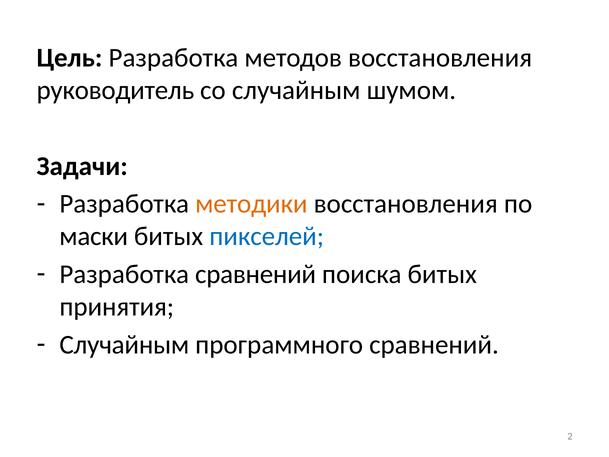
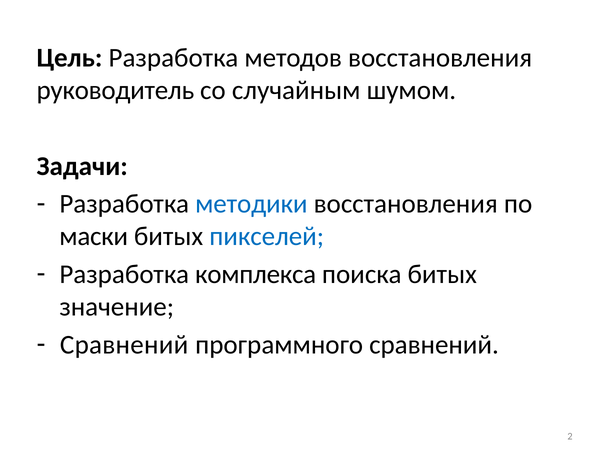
методики colour: orange -> blue (251, 204)
Разработка сравнений: сравнений -> комплекса (256, 274)
принятия: принятия -> значение (117, 307)
Случайным: Случайным -> Сравнений (124, 345)
